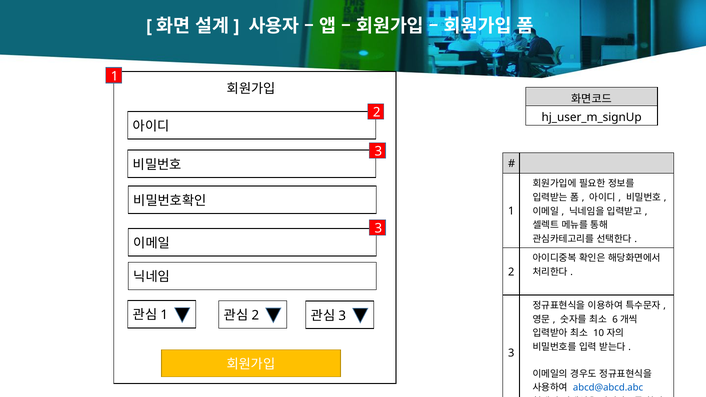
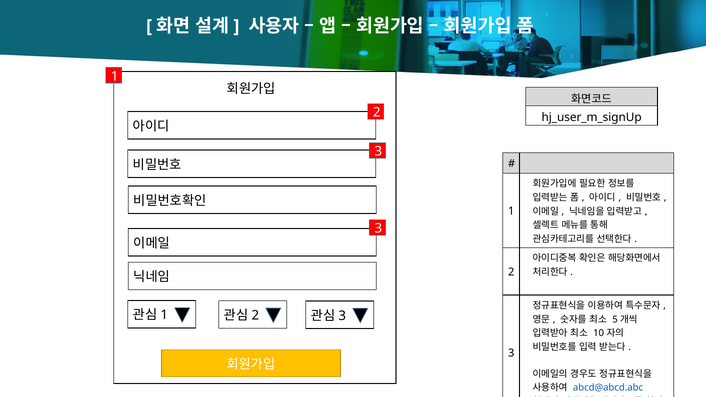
6: 6 -> 5 (615, 320)
